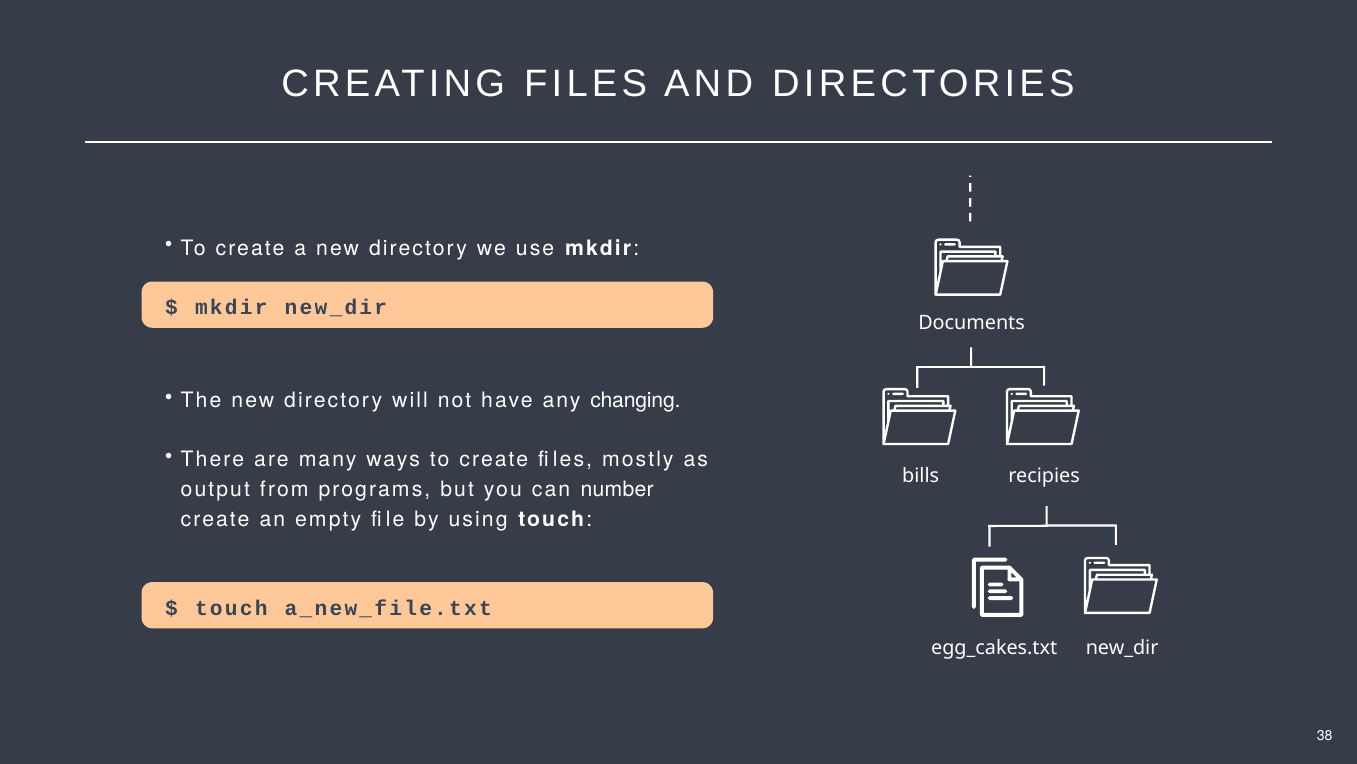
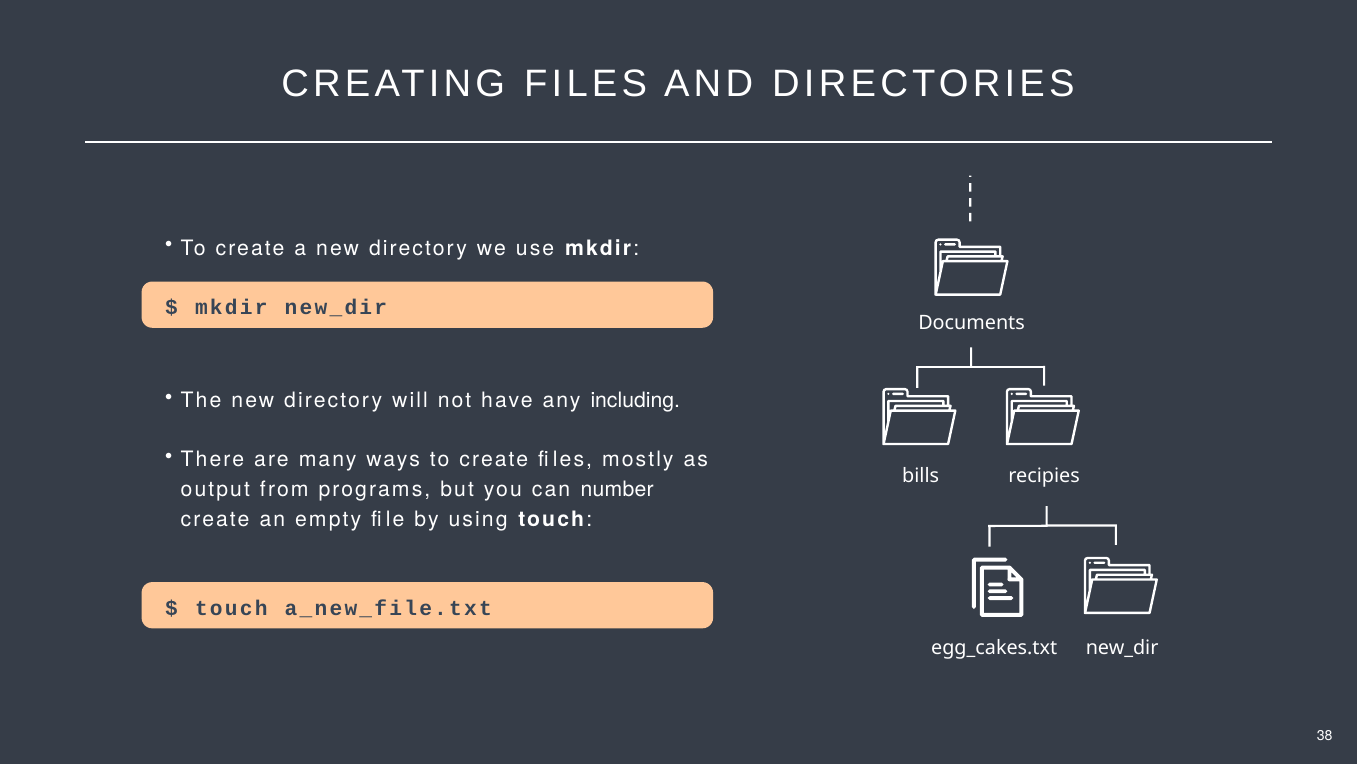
changing: changing -> including (635, 400)
